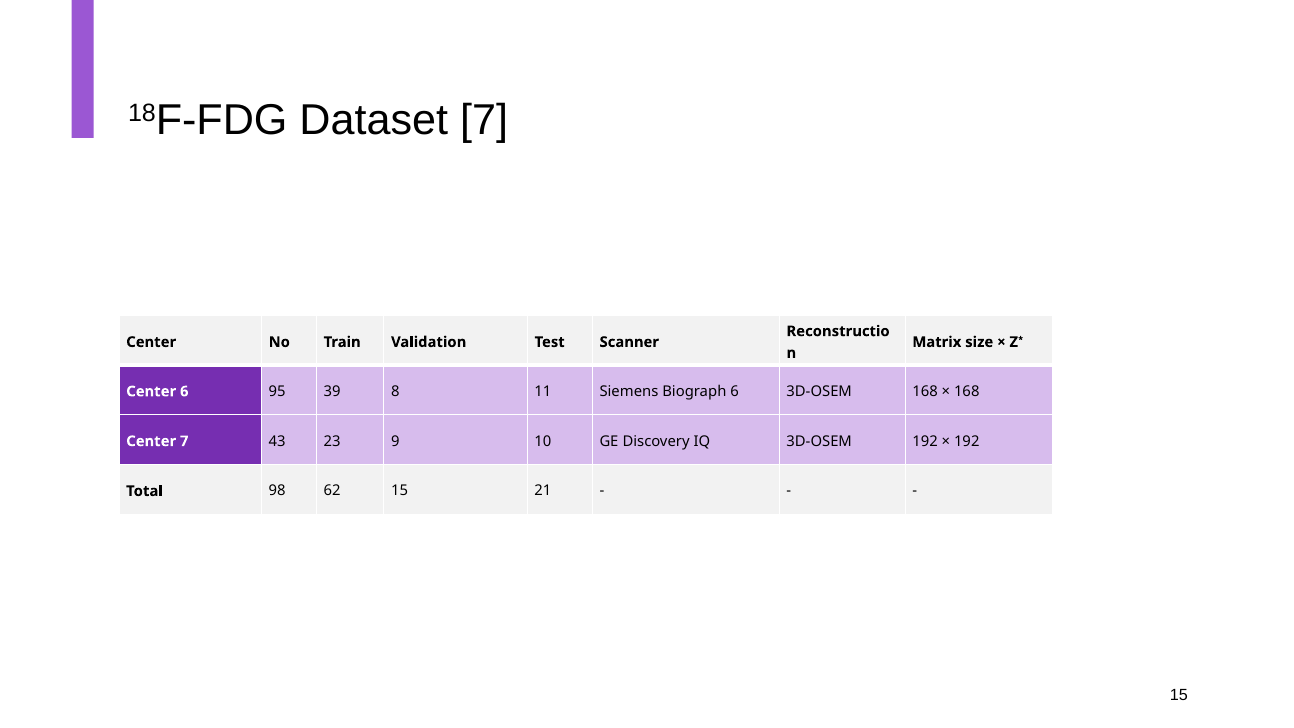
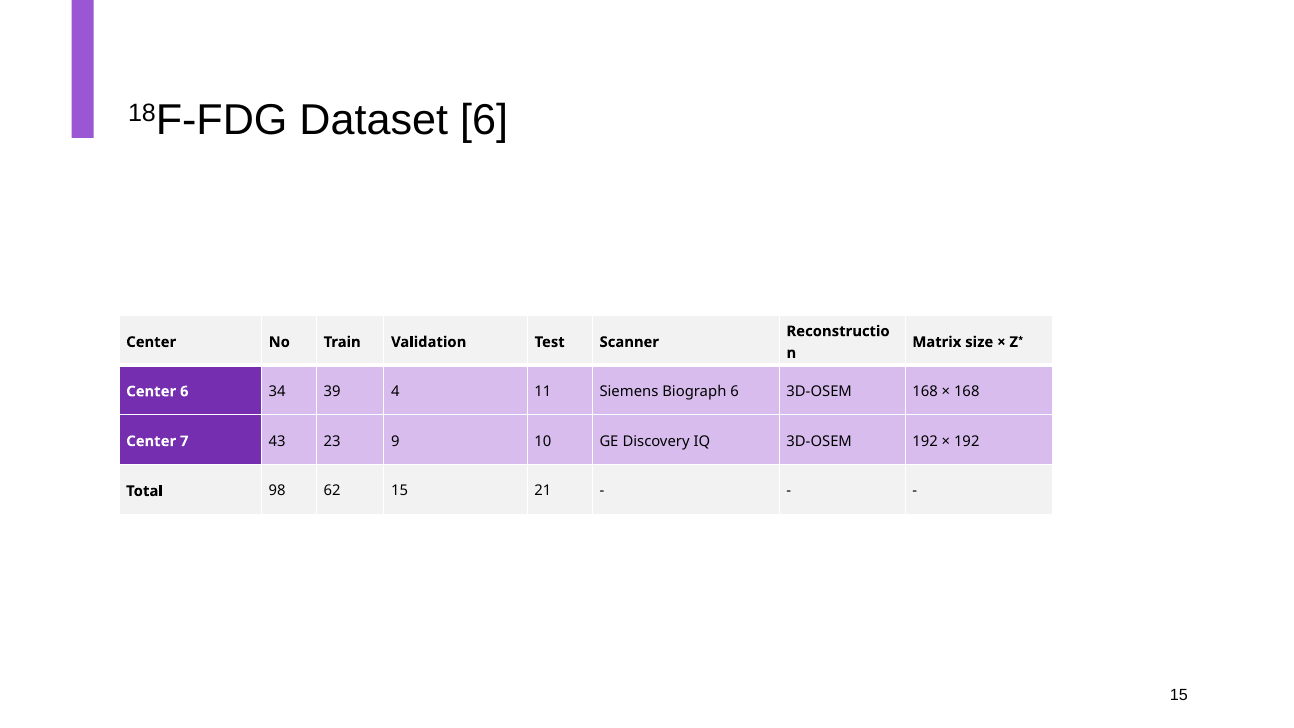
Dataset 7: 7 -> 6 (484, 121)
95: 95 -> 34 (277, 391)
8: 8 -> 4 (395, 391)
